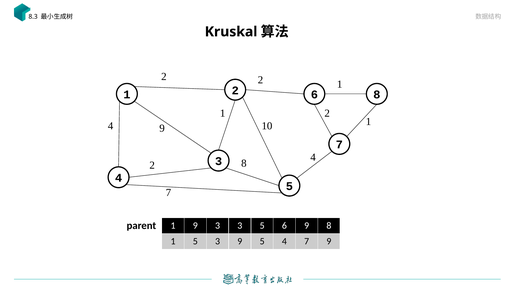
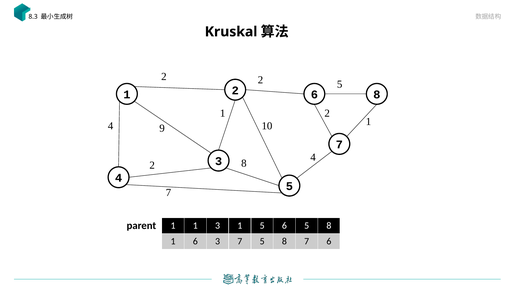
2 2 1: 1 -> 5 (340, 84)
9: 9 -> 1 (195, 226)
3 3: 3 -> 1 (240, 226)
6 9: 9 -> 5 (307, 226)
1 5: 5 -> 6 (195, 241)
3 9: 9 -> 7 (240, 241)
4: 4 -> 8 (284, 241)
7 9: 9 -> 6 (329, 241)
